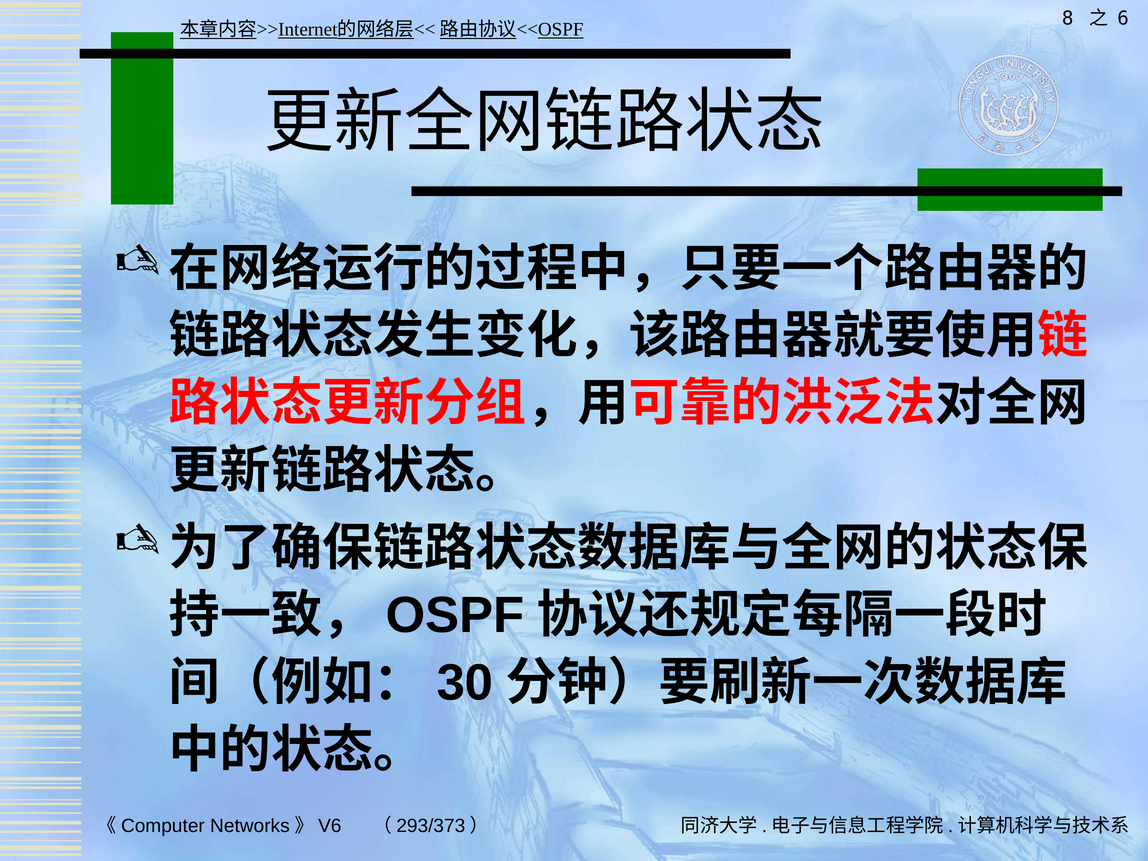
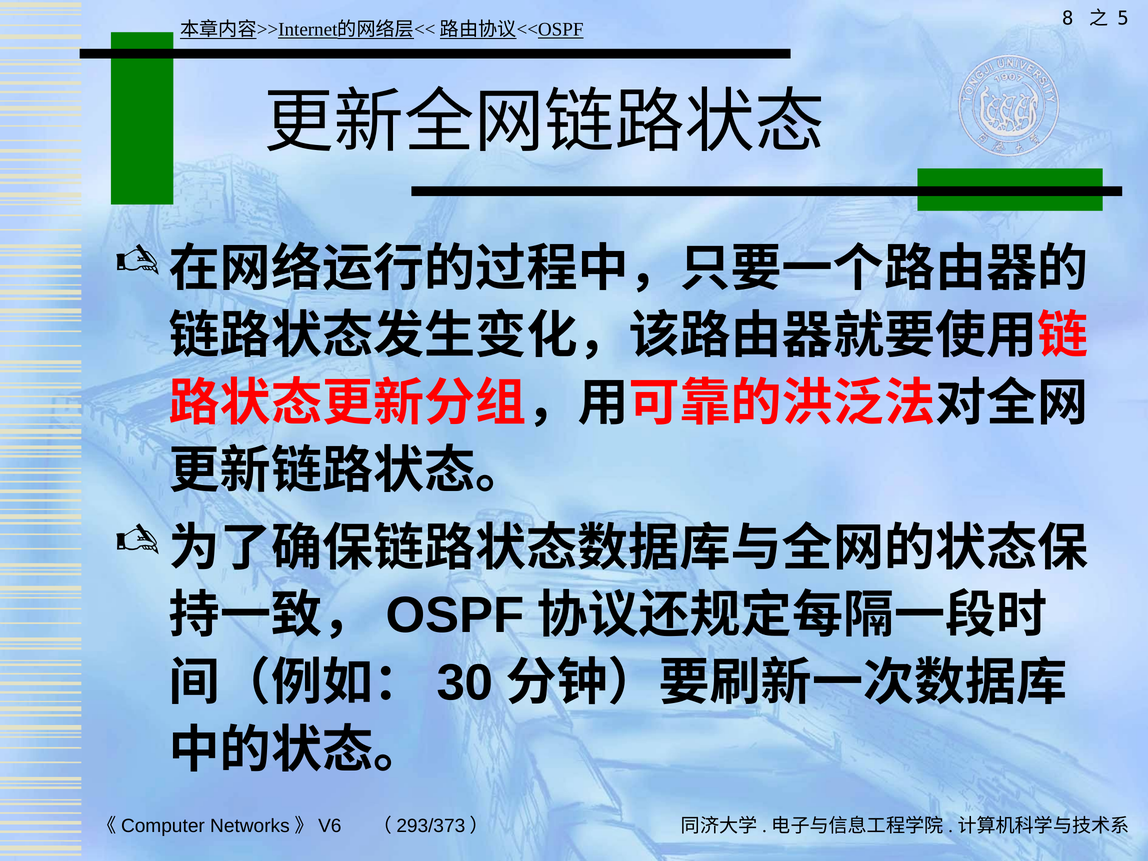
6: 6 -> 5 (1123, 19)
